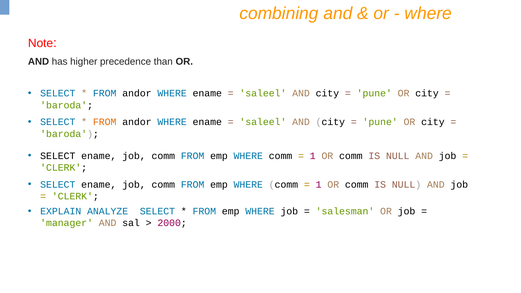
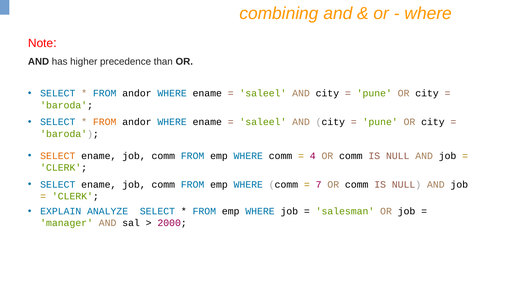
SELECT colour: black -> orange (58, 156)
1: 1 -> 4 (313, 156)
1: 1 -> 7 (319, 185)
